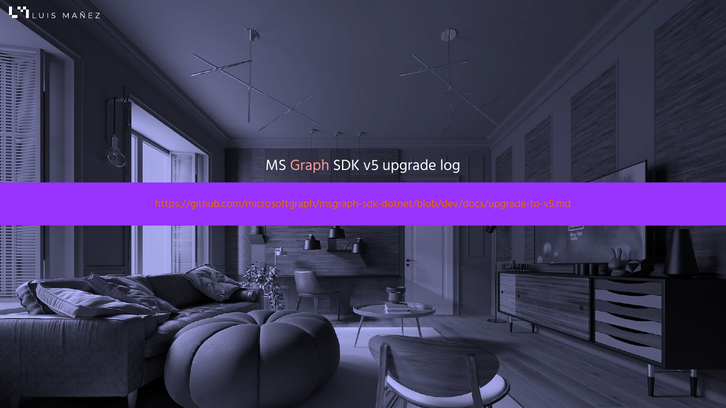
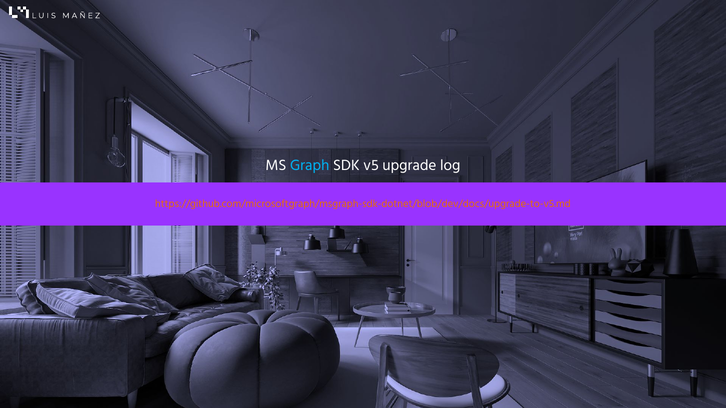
Graph colour: pink -> light blue (310, 165)
